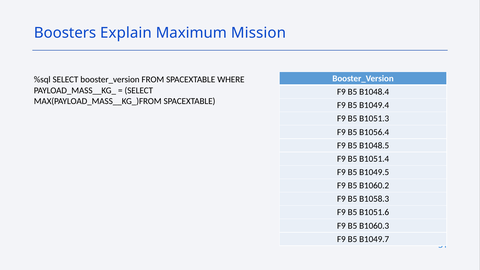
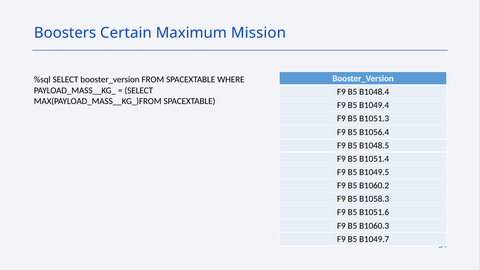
Explain: Explain -> Certain (126, 33)
